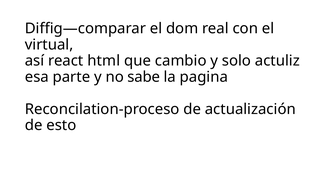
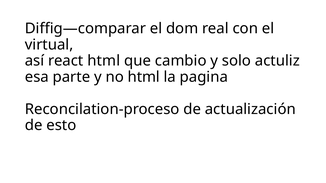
no sabe: sabe -> html (144, 77)
